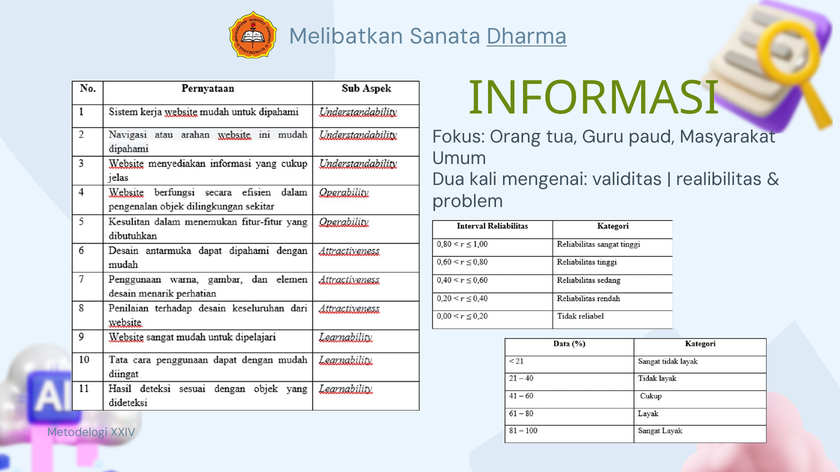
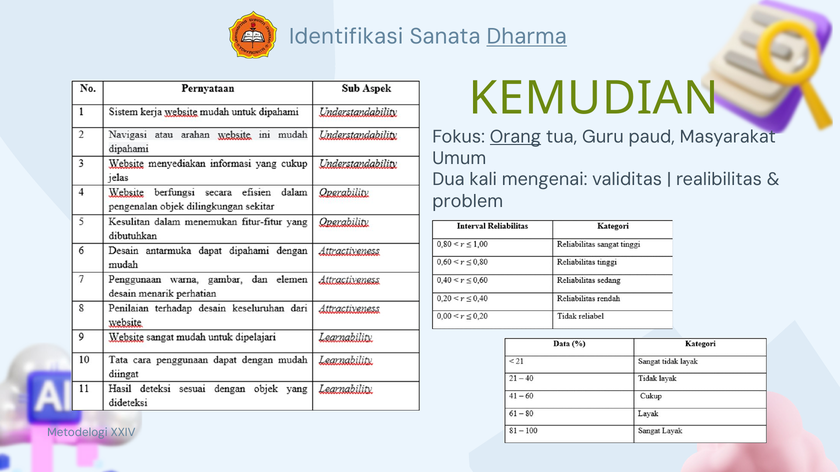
Melibatkan: Melibatkan -> Identifikasi (346, 37)
INFORMASI: INFORMASI -> KEMUDIAN (594, 98)
Orang underline: none -> present (515, 137)
